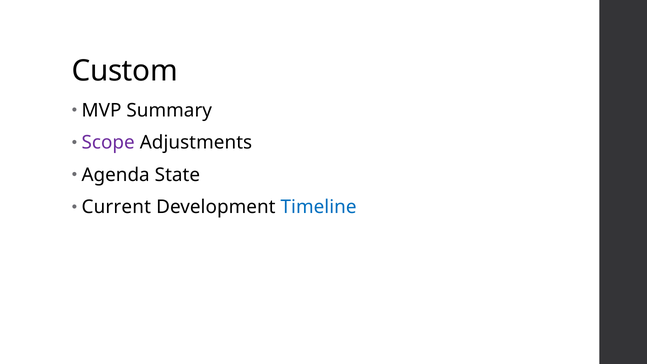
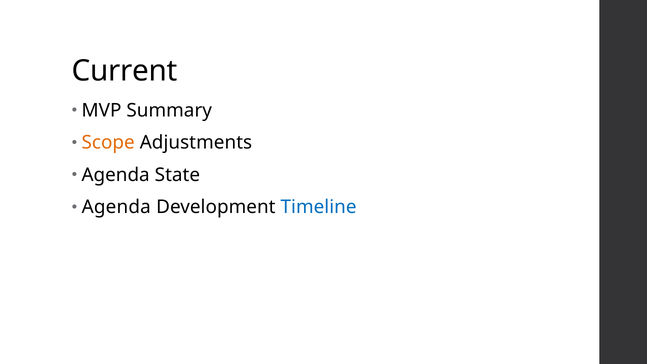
Custom: Custom -> Current (125, 71)
Scope colour: purple -> orange (108, 143)
Current: Current -> Agenda (116, 207)
